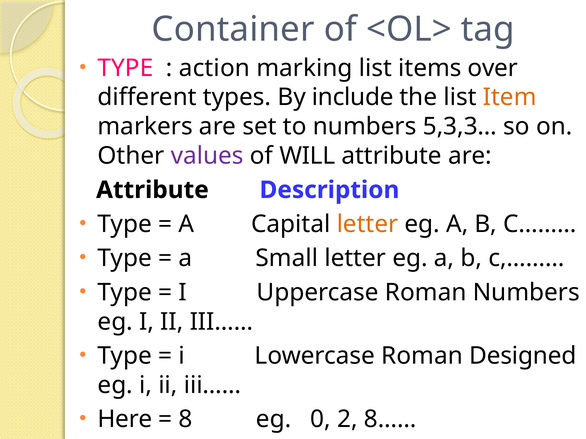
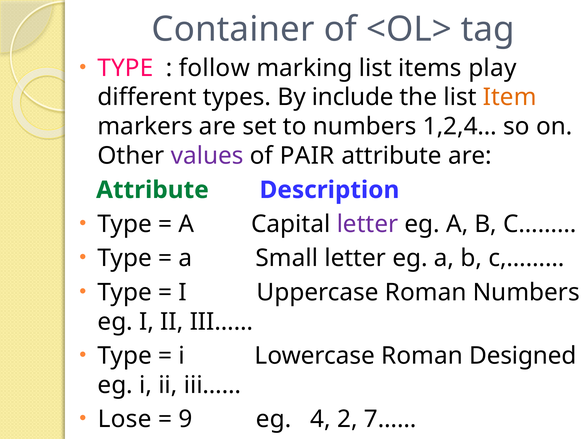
action: action -> follow (214, 68)
over: over -> play (492, 68)
5,3,3…: 5,3,3… -> 1,2,4… (460, 127)
WILL: WILL -> PAIR (307, 156)
Attribute colour: black -> green (152, 190)
letter colour: orange -> purple (367, 224)
Here: Here -> Lose (125, 420)
8: 8 -> 9 (185, 420)
0: 0 -> 4 (321, 420)
8……: 8…… -> 7…… (390, 420)
